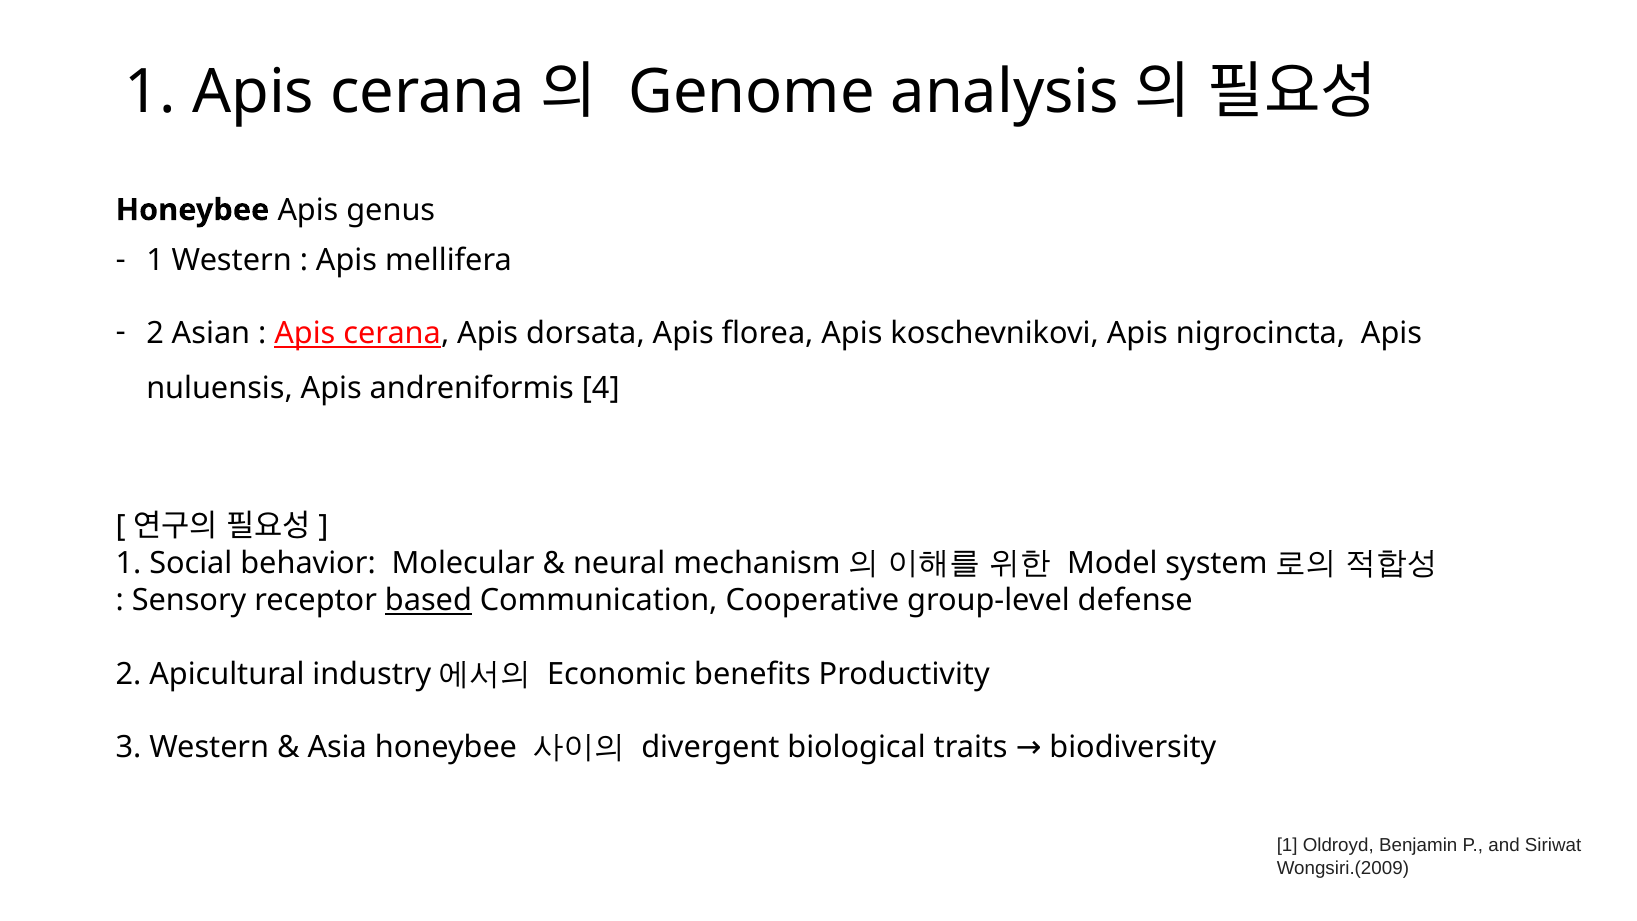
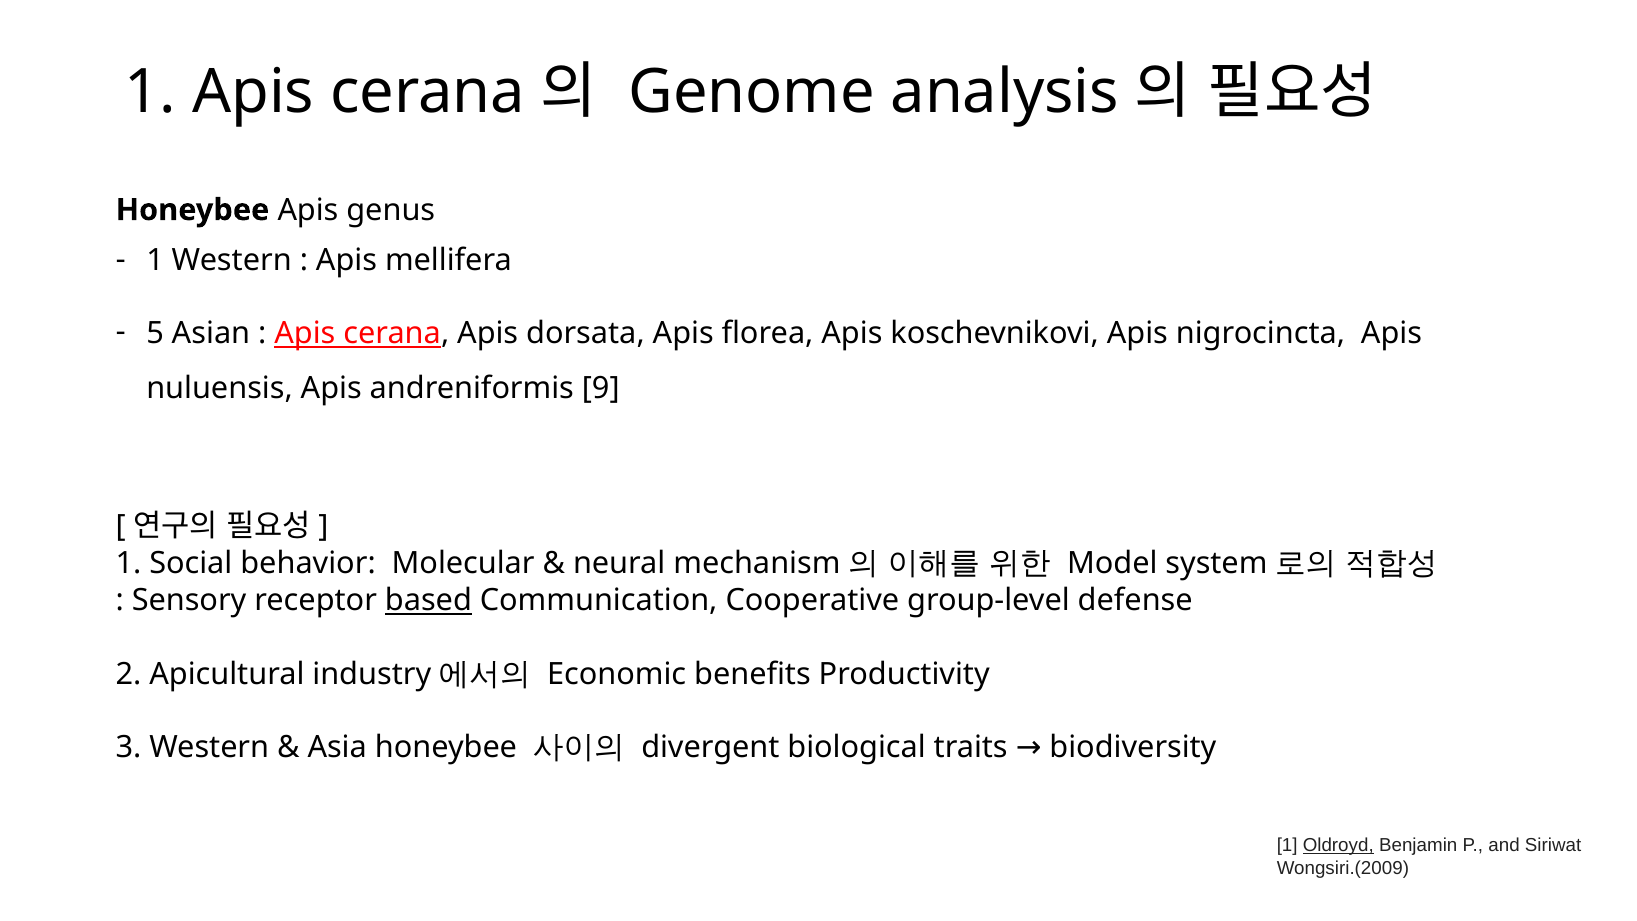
2: 2 -> 5 (155, 333)
4: 4 -> 9 (601, 388)
Oldroyd underline: none -> present (1338, 846)
